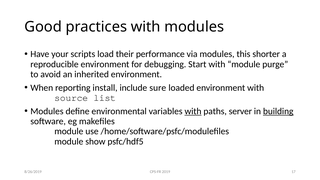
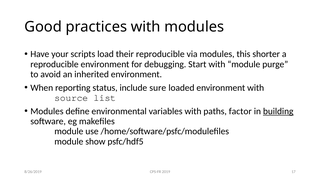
their performance: performance -> reproducible (160, 54)
install: install -> status (105, 88)
with underline: present -> none (193, 111)
server: server -> factor (240, 111)
